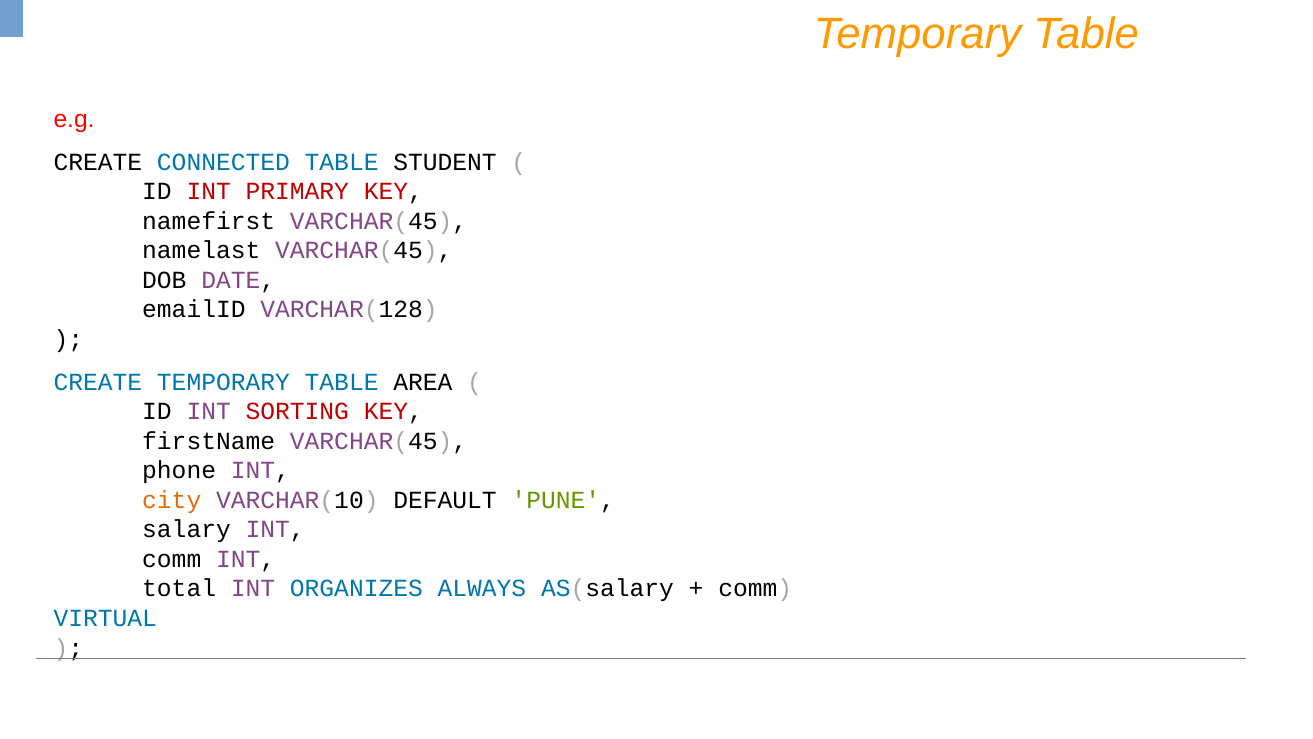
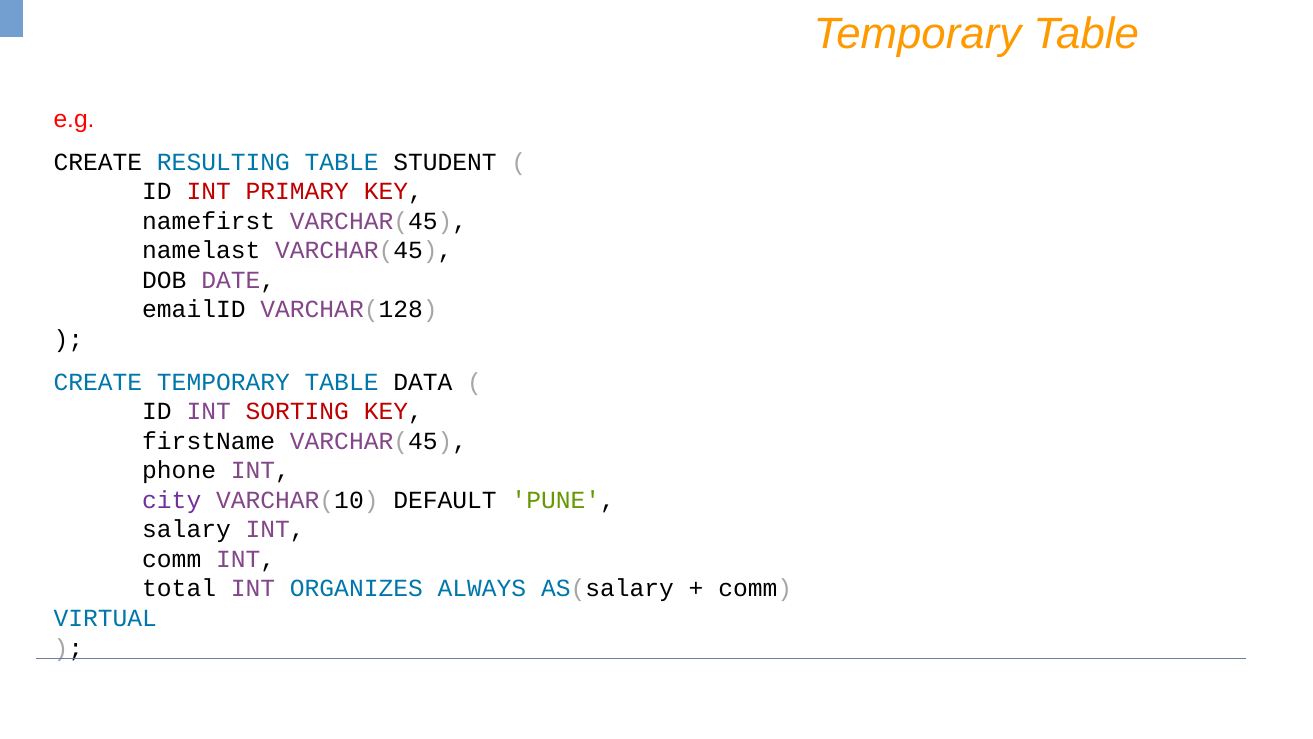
CONNECTED: CONNECTED -> RESULTING (223, 162)
AREA: AREA -> DATA (423, 382)
city colour: orange -> purple (172, 500)
